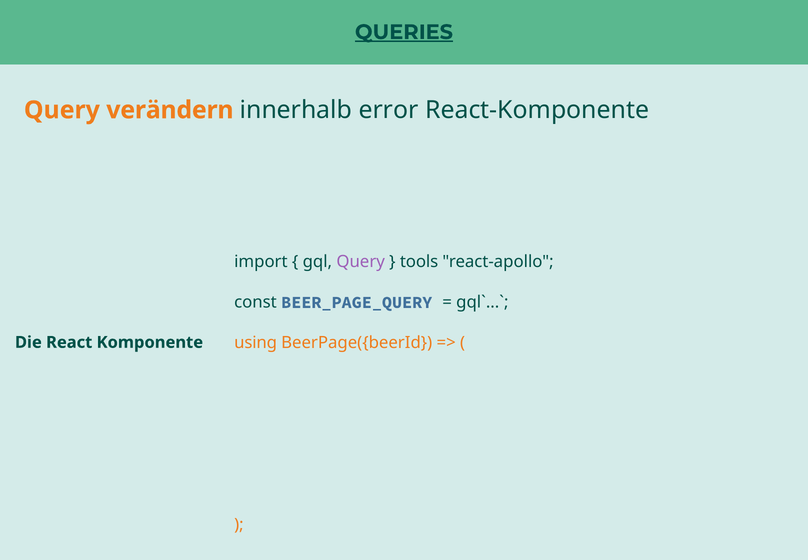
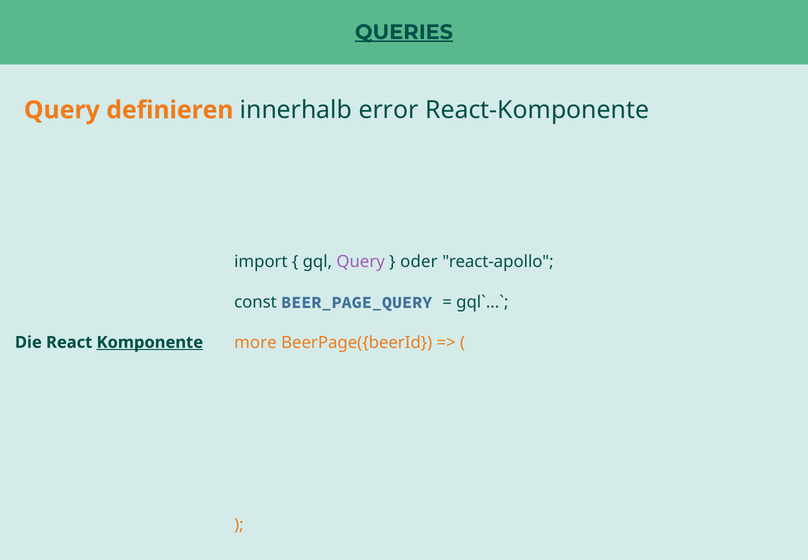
verändern: verändern -> definieren (170, 110)
tools: tools -> oder (419, 262)
using: using -> more (255, 342)
Komponente underline: none -> present (150, 342)
